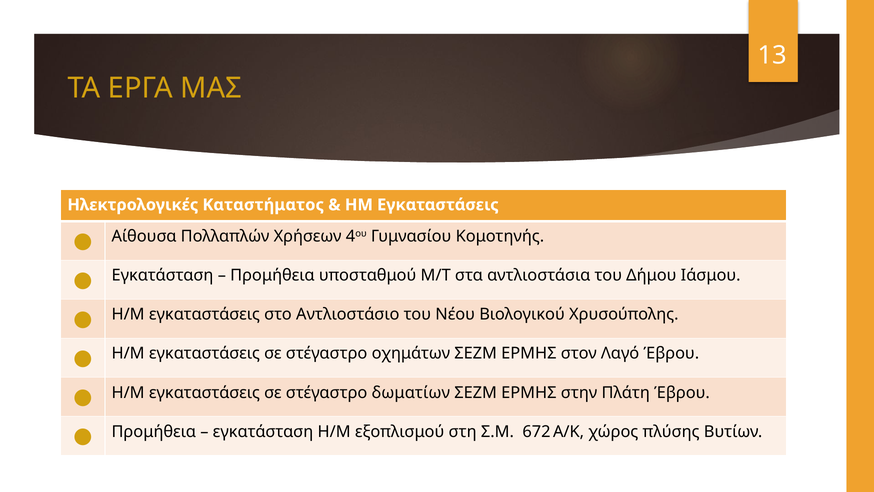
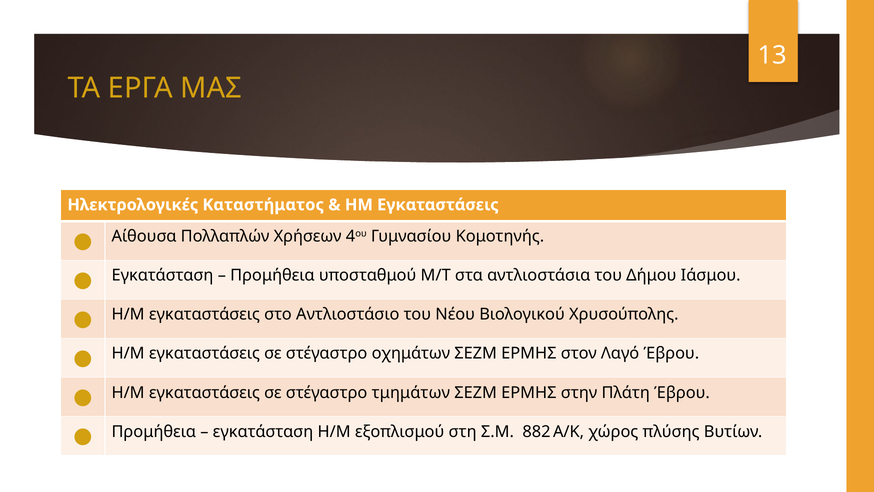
δωματίων: δωματίων -> τμημάτων (411, 392)
672: 672 -> 882 (536, 431)
